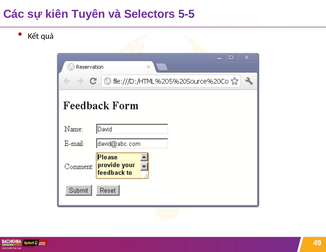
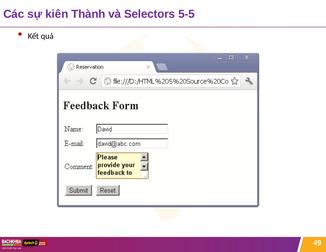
Tuyên: Tuyên -> Thành (88, 14)
